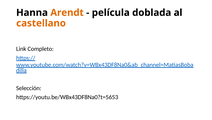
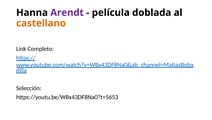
Arendt colour: orange -> purple (67, 13)
